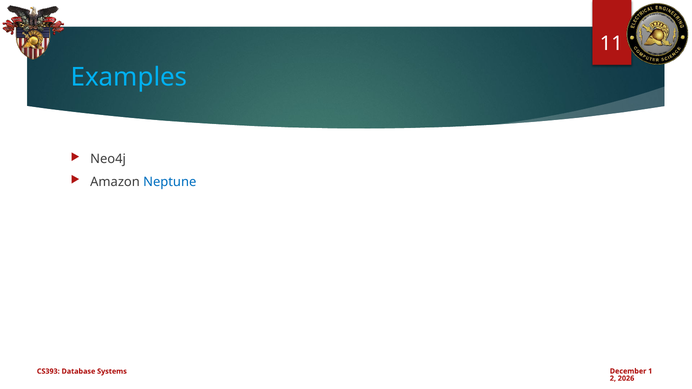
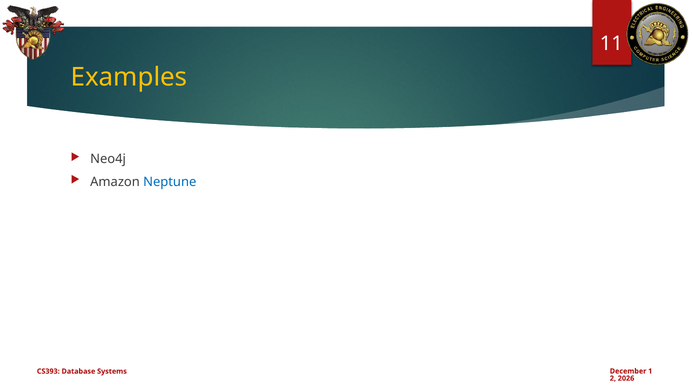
Examples colour: light blue -> yellow (129, 77)
